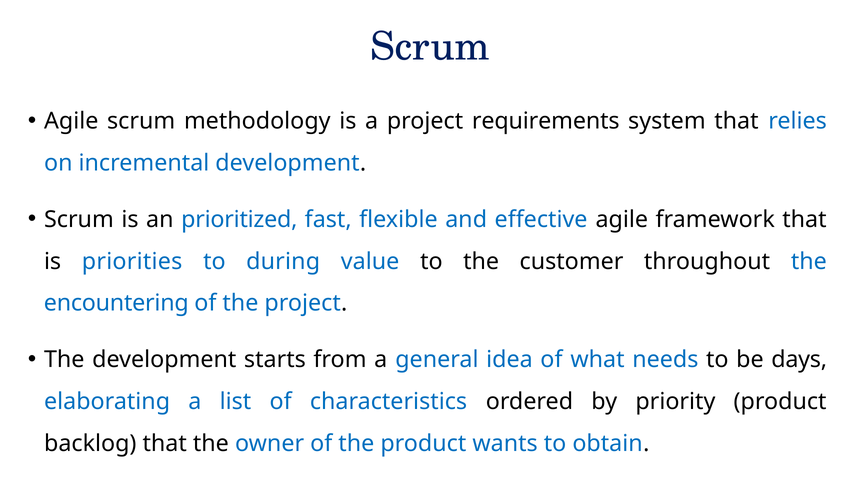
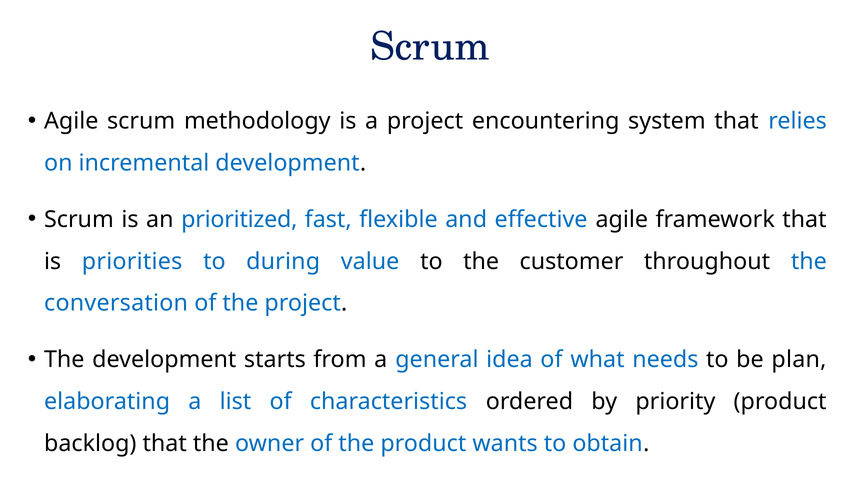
requirements: requirements -> encountering (546, 121)
encountering: encountering -> conversation (116, 303)
days: days -> plan (799, 359)
